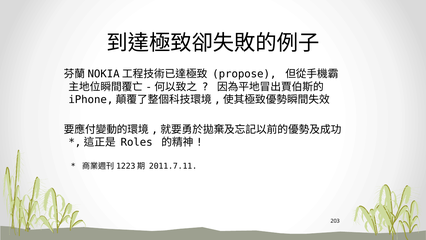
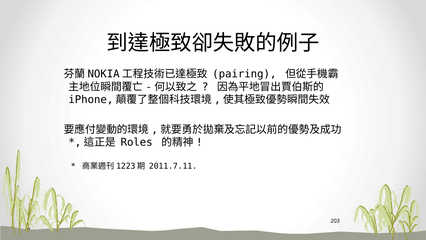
propose: propose -> pairing (244, 74)
